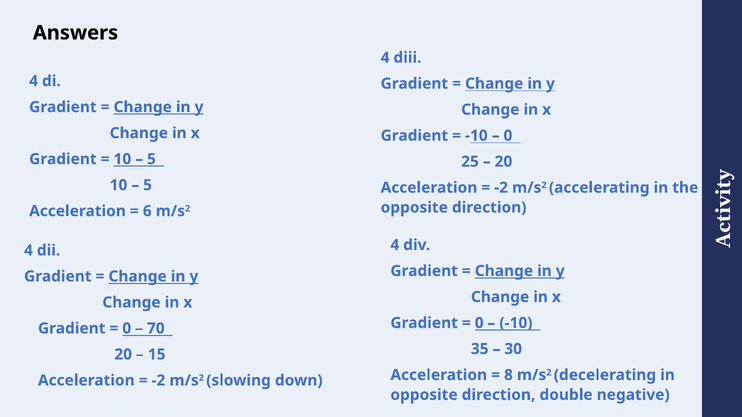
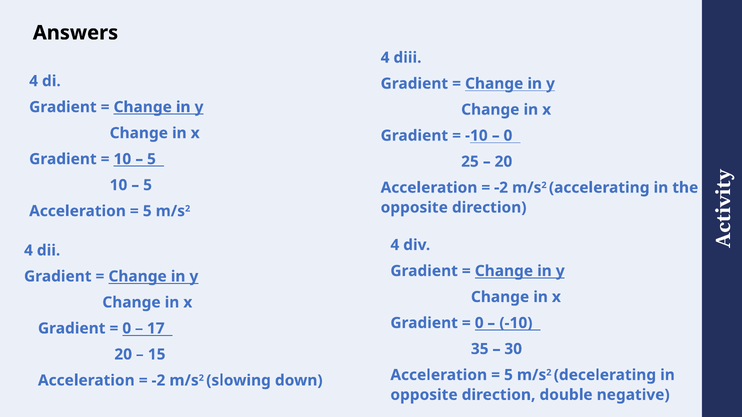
6: 6 -> 5 (147, 211)
70: 70 -> 17 (156, 329)
8: 8 -> 5 (508, 375)
